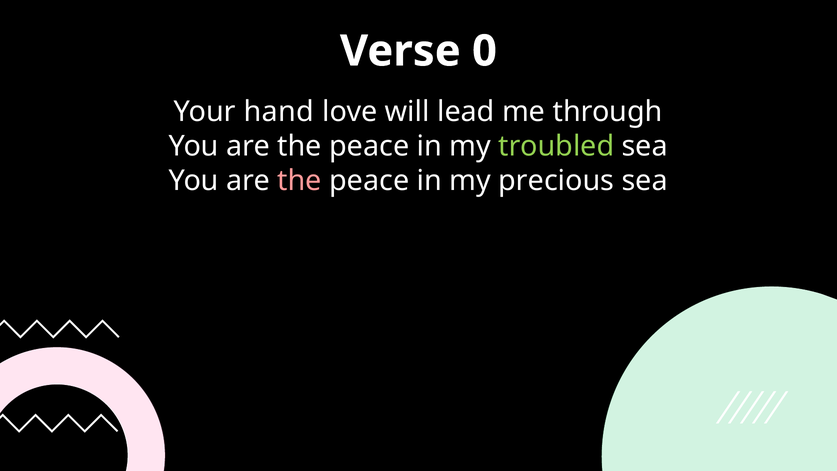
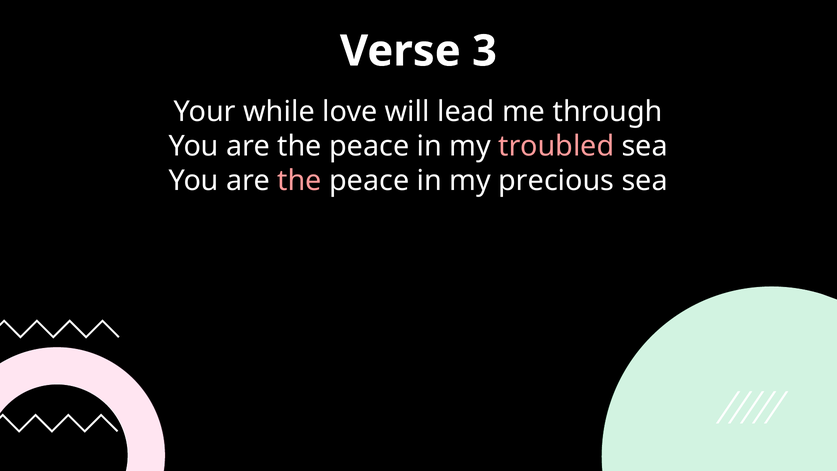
0: 0 -> 3 (484, 51)
hand: hand -> while (279, 112)
troubled colour: light green -> pink (556, 146)
